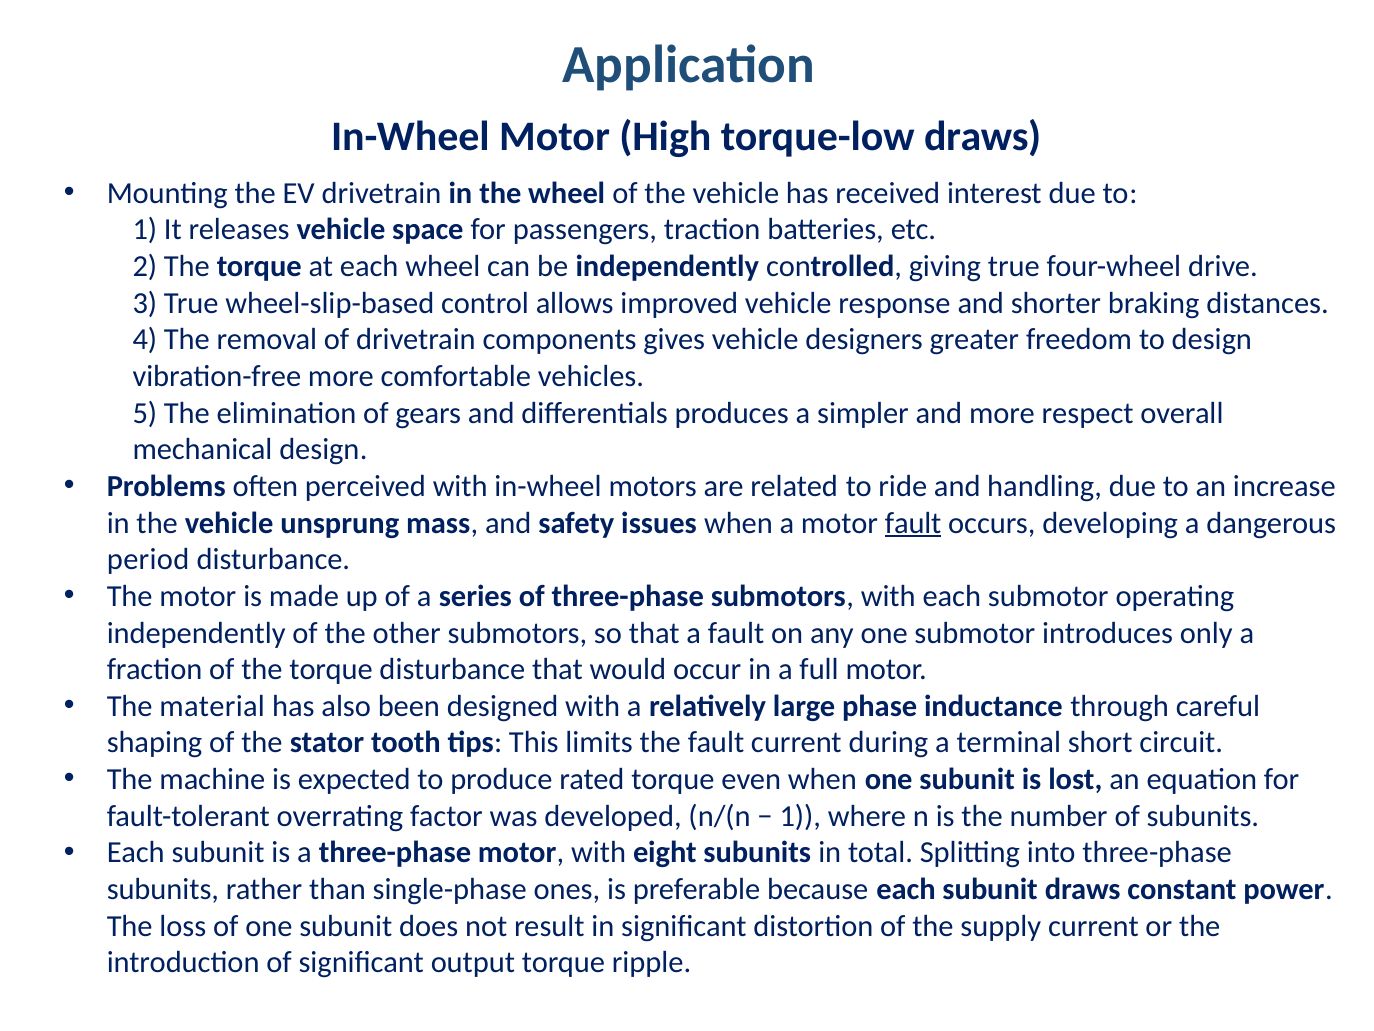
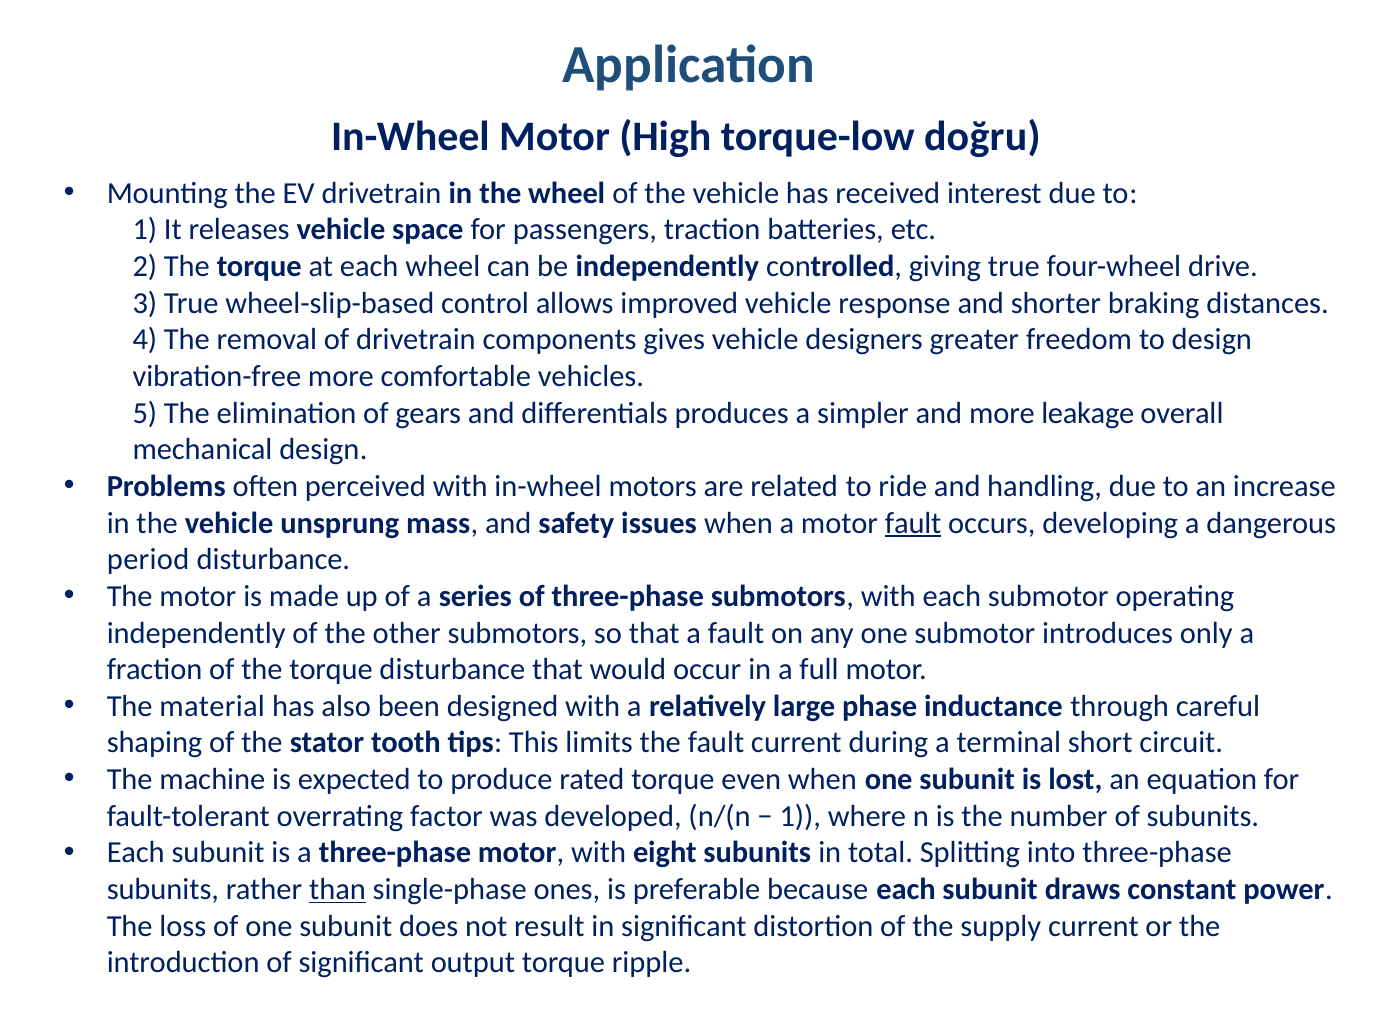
torque-low draws: draws -> doğru (982, 136)
respect: respect -> leakage (1088, 413)
than underline: none -> present (338, 889)
